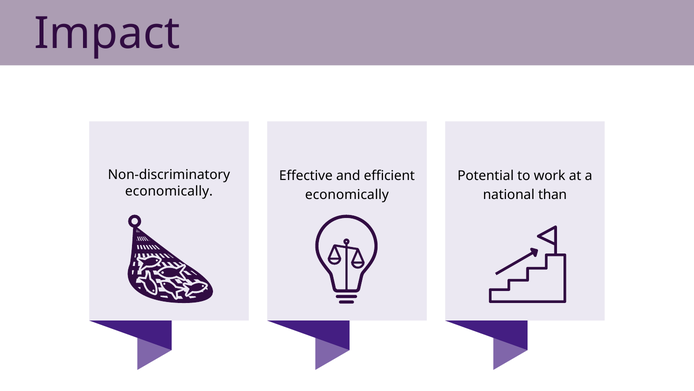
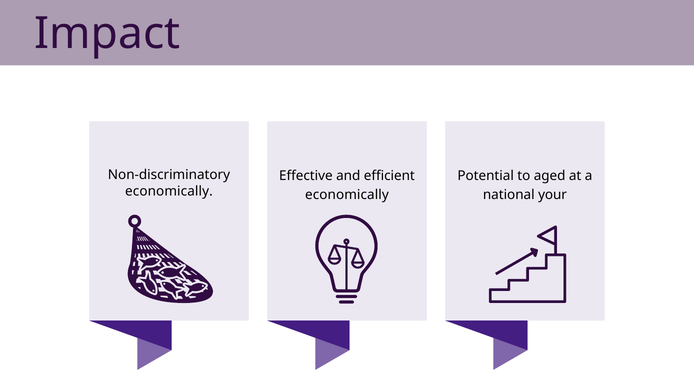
work: work -> aged (550, 175)
than: than -> your (553, 194)
